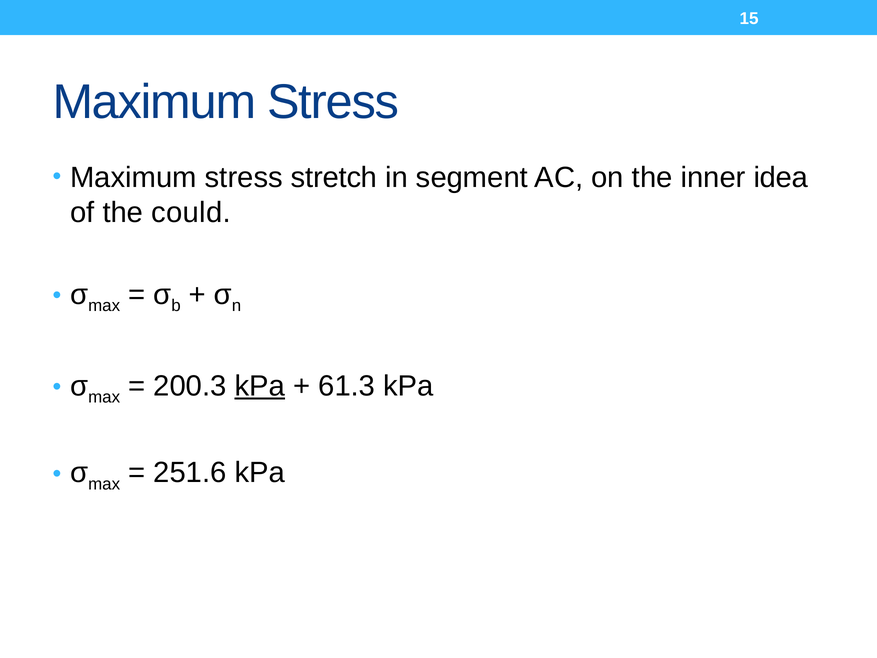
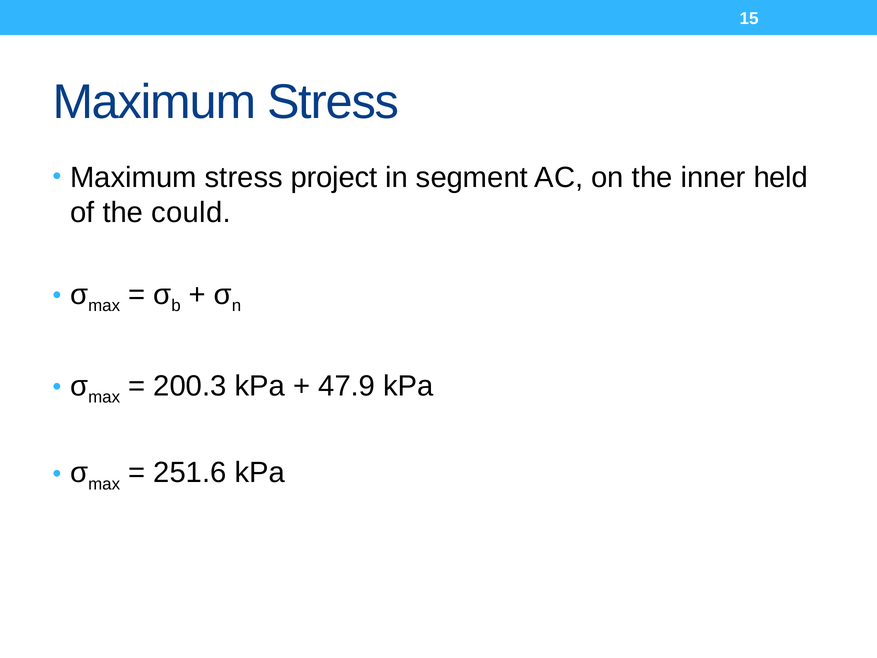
stretch: stretch -> project (334, 177)
idea: idea -> held (781, 177)
kPa underline: present -> none (260, 386)
61.3: 61.3 -> 47.9 (347, 386)
